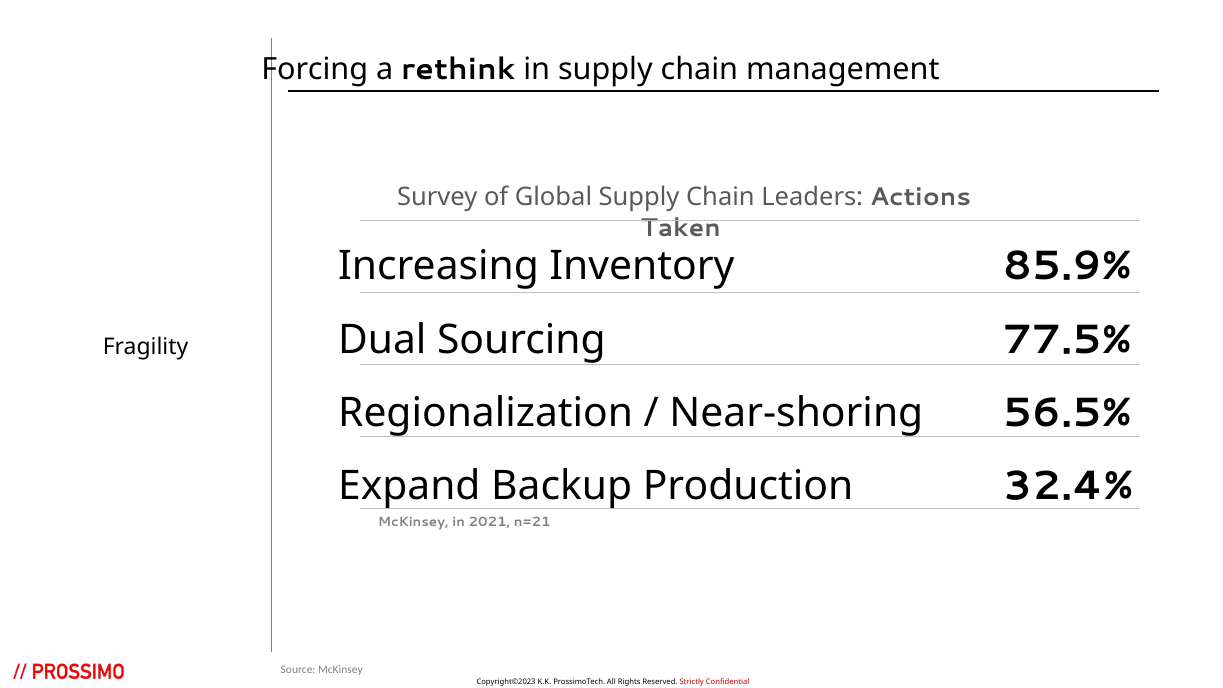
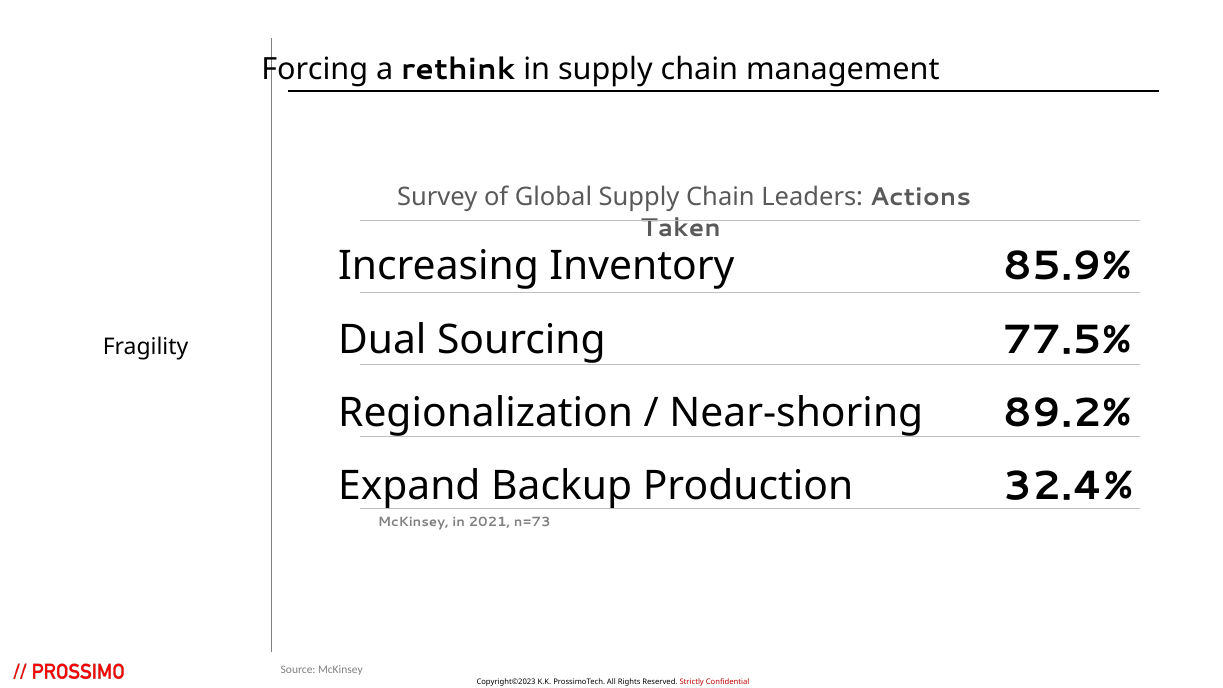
56.5%: 56.5% -> 89.2% (1067, 413)
n=21: n=21 -> n=73 (532, 522)
